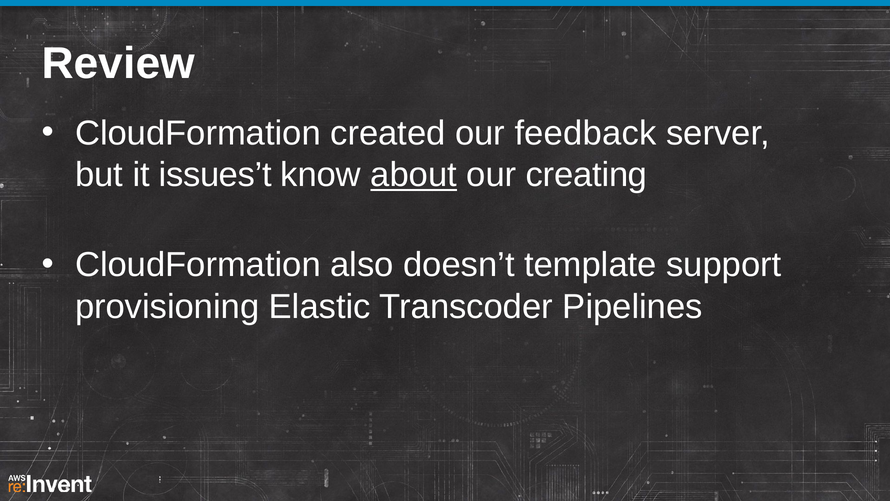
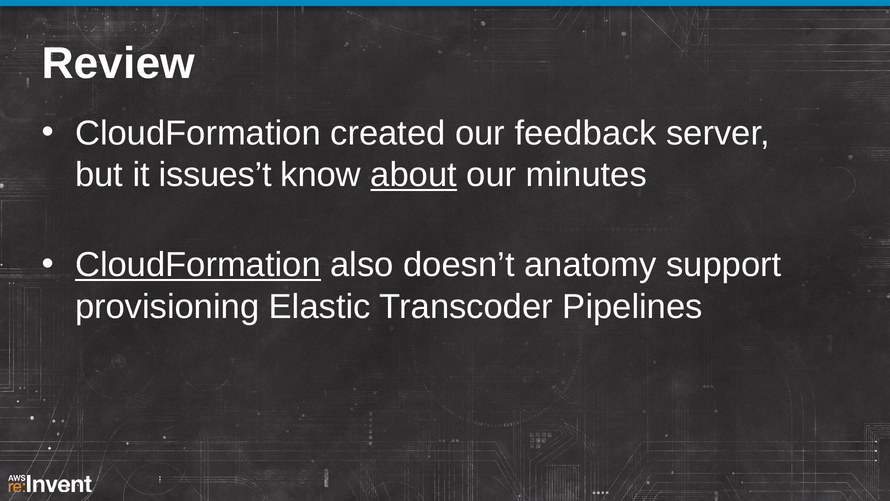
creating: creating -> minutes (586, 175)
CloudFormation underline: none -> present (198, 265)
template: template -> anatomy (590, 265)
